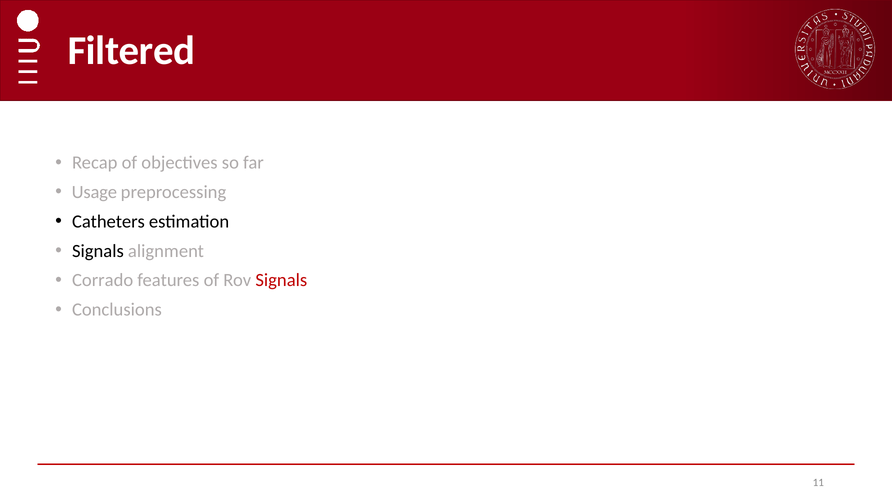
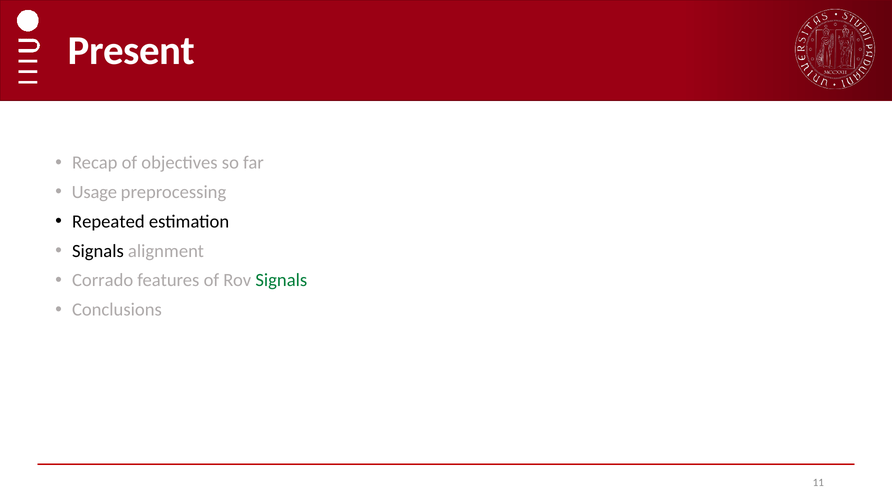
Filtered: Filtered -> Present (131, 51)
Catheters: Catheters -> Repeated (108, 221)
Signals colour: red -> green (281, 280)
